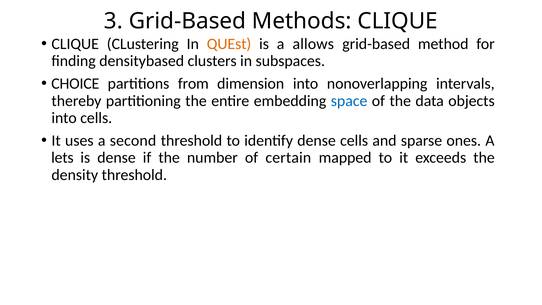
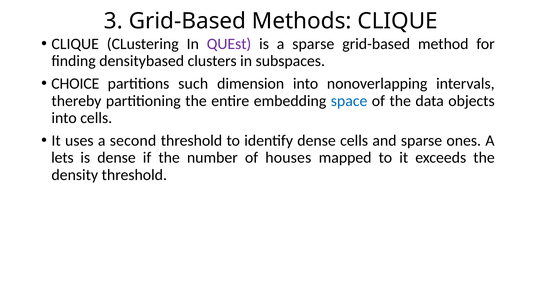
QUEst colour: orange -> purple (229, 44)
a allows: allows -> sparse (313, 44)
from: from -> such (193, 84)
certain: certain -> houses (288, 158)
